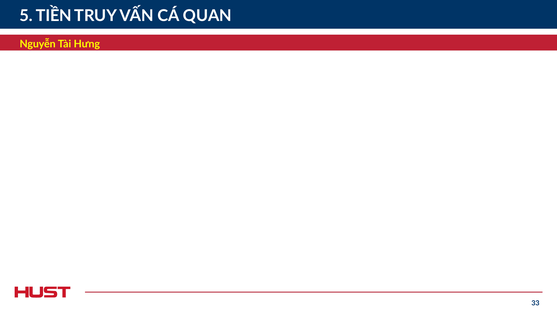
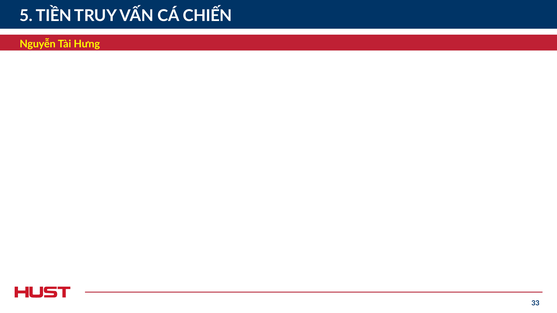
QUAN: QUAN -> CHIẾN (207, 16)
